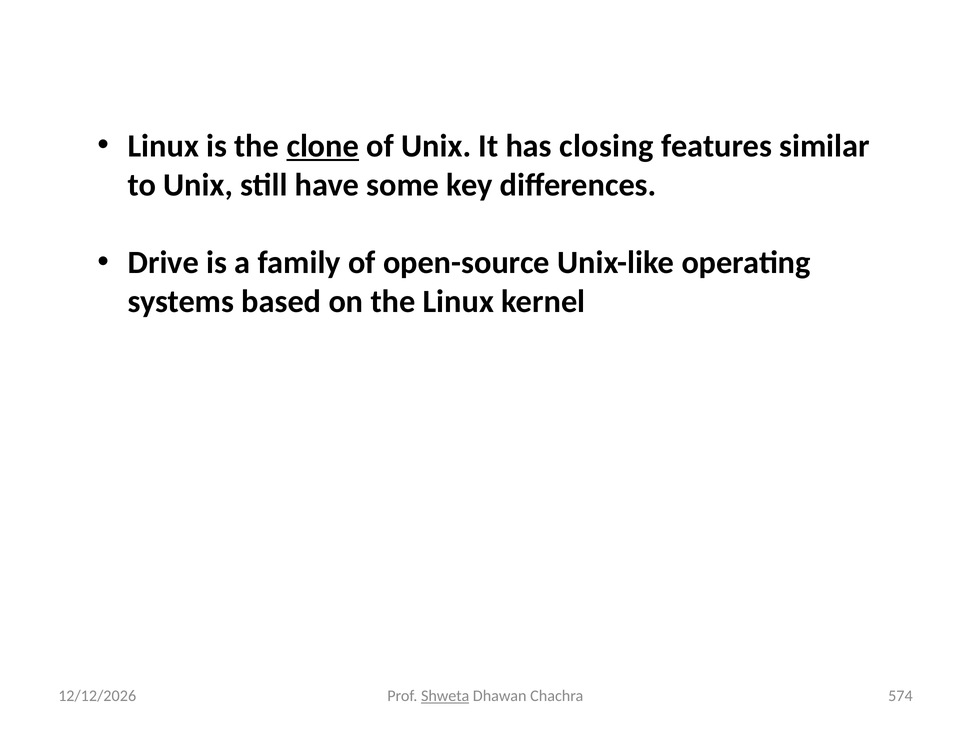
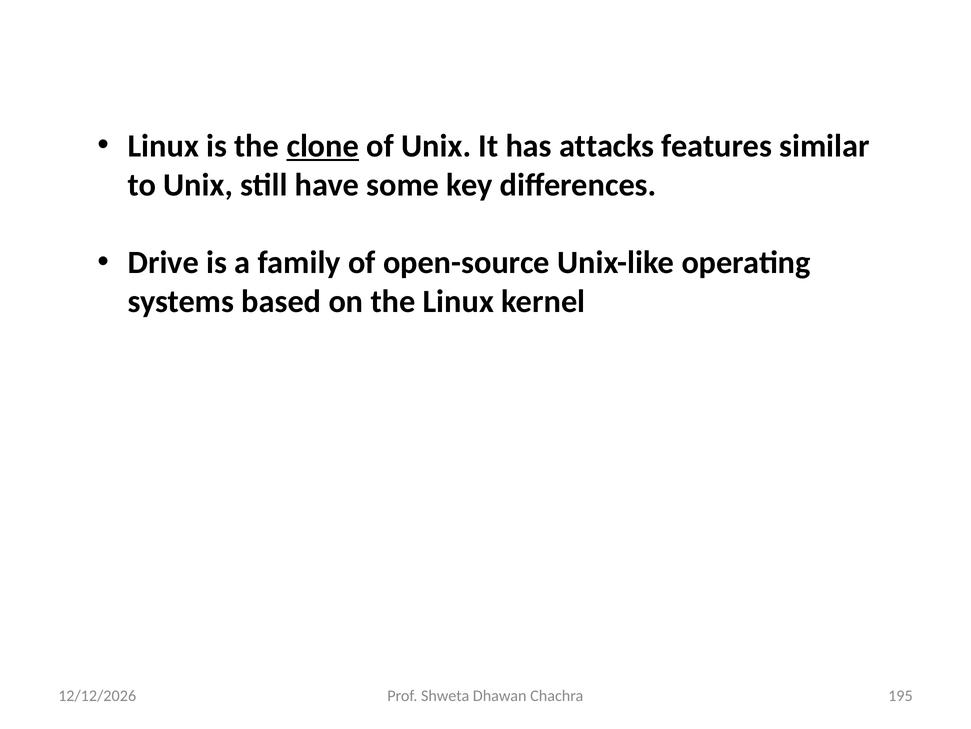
closing: closing -> attacks (607, 146)
Shweta underline: present -> none (445, 695)
574: 574 -> 195 (900, 695)
